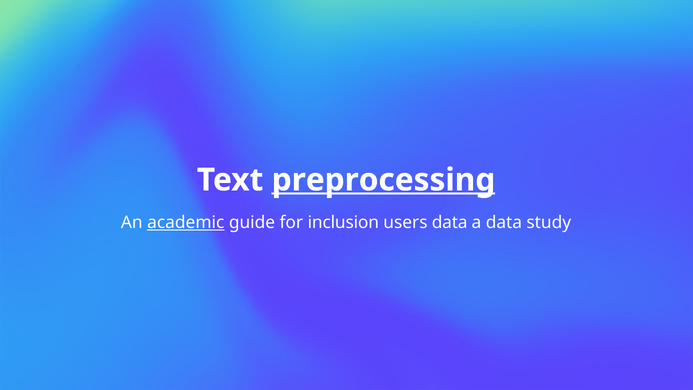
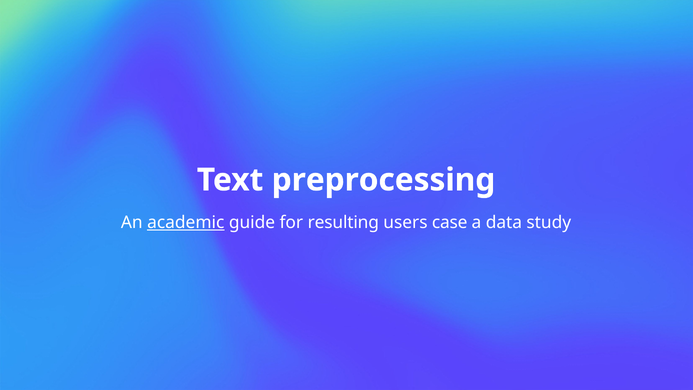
preprocessing underline: present -> none (383, 180)
inclusion: inclusion -> resulting (343, 222)
users data: data -> case (450, 222)
